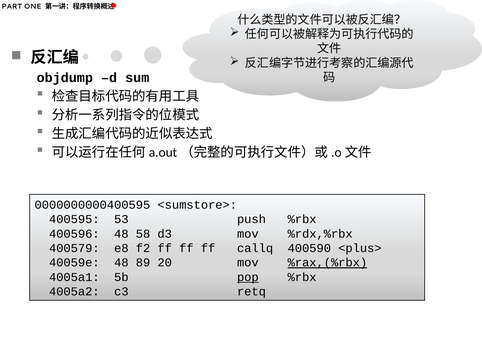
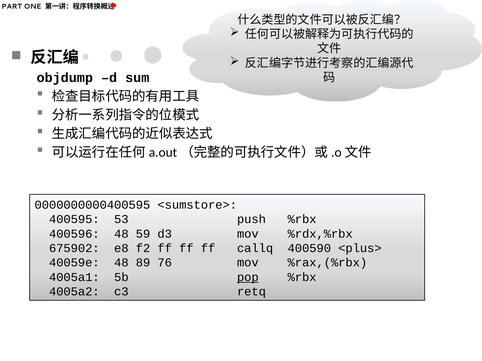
58: 58 -> 59 (143, 234)
400579: 400579 -> 675902 (74, 249)
20: 20 -> 76 (165, 263)
%rax,(%rbx underline: present -> none (327, 263)
